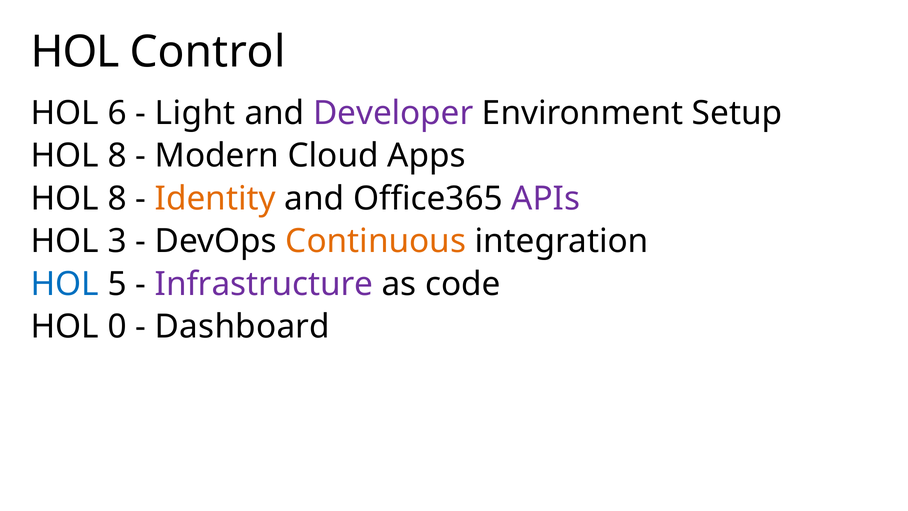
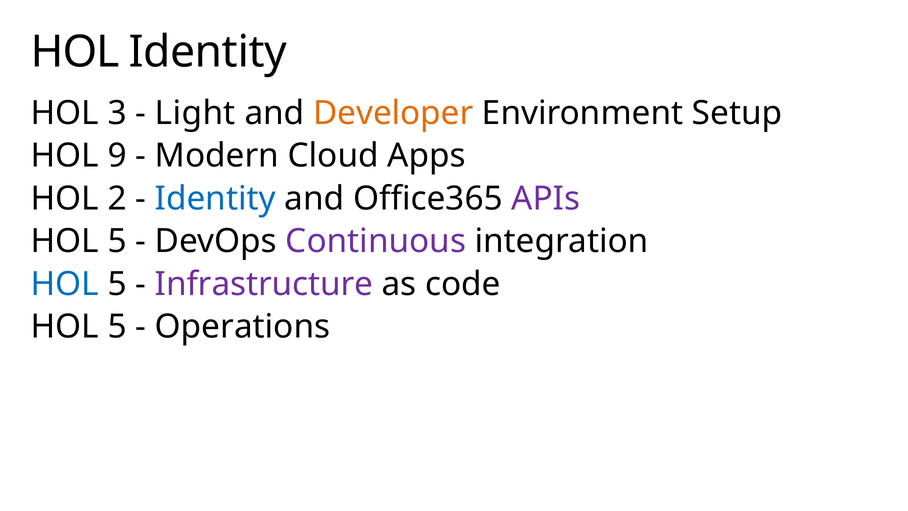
HOL Control: Control -> Identity (208, 52)
6: 6 -> 3 (117, 113)
Developer colour: purple -> orange (393, 113)
8: 8 -> 9 (117, 156)
8: 8 -> 2 (117, 199)
Identity colour: orange -> blue (215, 199)
3: 3 -> 5 (117, 241)
Continuous colour: orange -> purple (376, 241)
0: 0 -> 5 (117, 327)
Dashboard: Dashboard -> Operations (243, 327)
